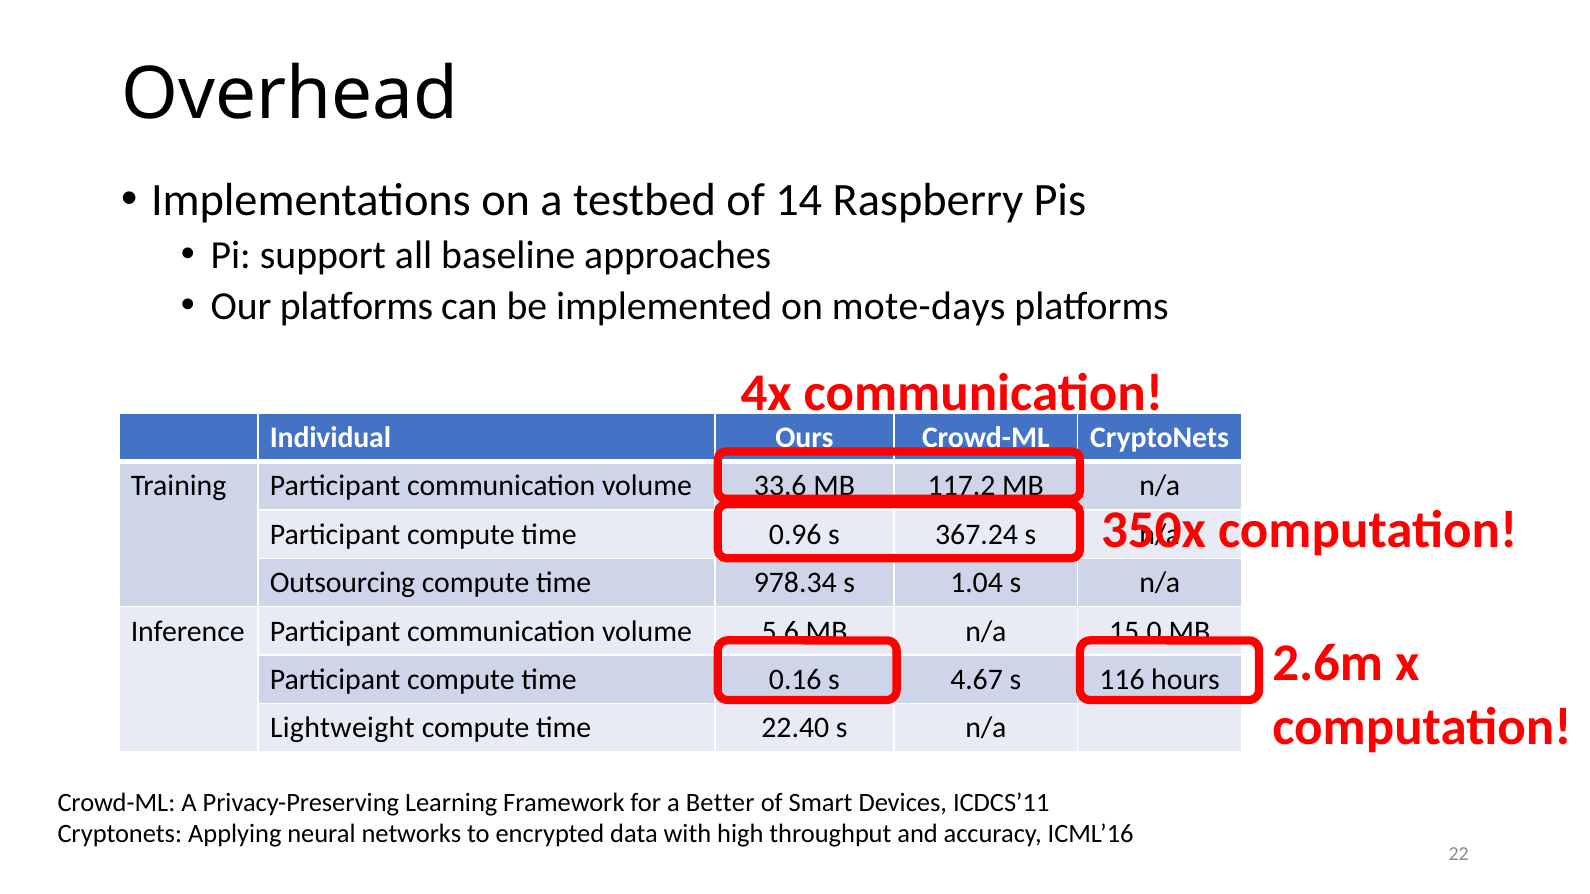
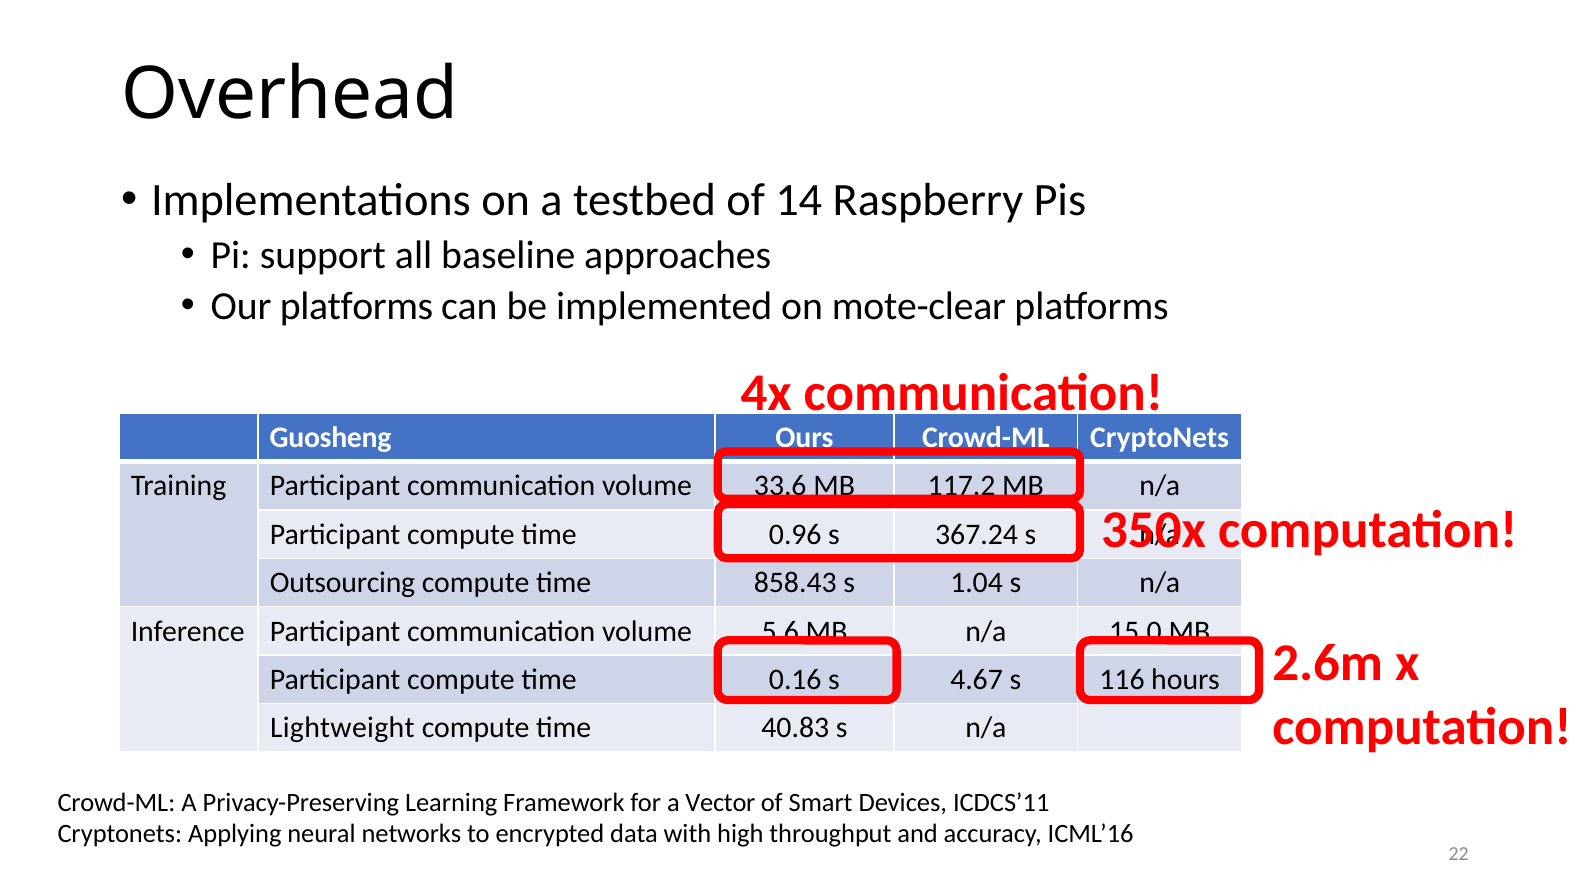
mote-days: mote-days -> mote-clear (919, 306)
Individual: Individual -> Guosheng (331, 438)
978.34: 978.34 -> 858.43 (795, 583)
22.40: 22.40 -> 40.83 (795, 728)
Better: Better -> Vector (720, 803)
